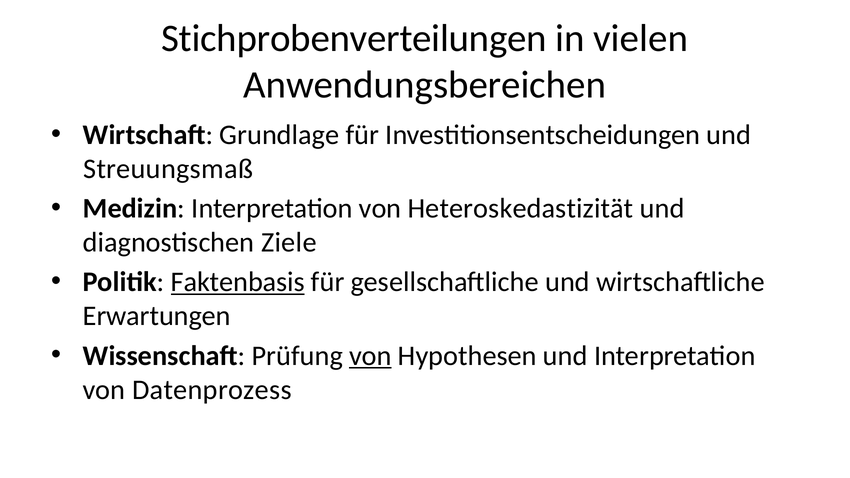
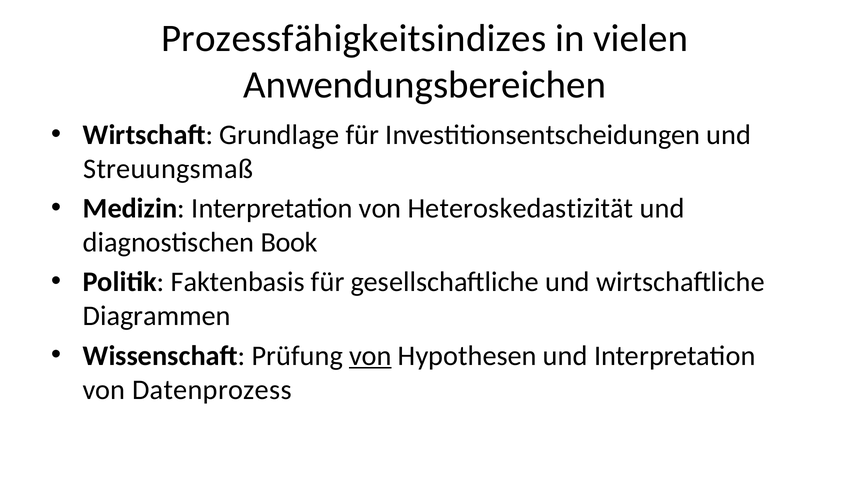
Stichprobenverteilungen: Stichprobenverteilungen -> Prozessfähigkeitsindizes (354, 38)
Ziele: Ziele -> Book (289, 242)
Faktenbasis underline: present -> none (238, 282)
Erwartungen: Erwartungen -> Diagrammen (157, 316)
